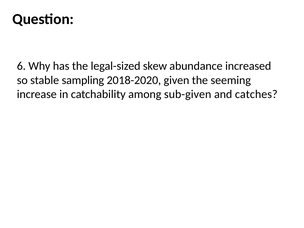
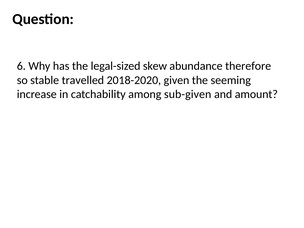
increased: increased -> therefore (248, 66)
sampling: sampling -> travelled (83, 80)
catches: catches -> amount (256, 94)
